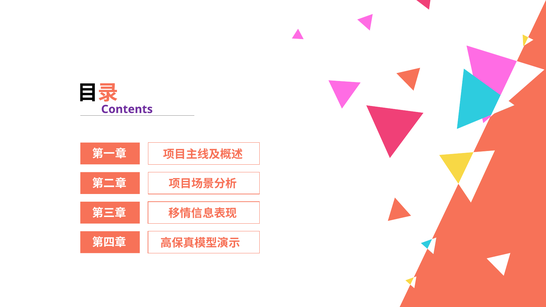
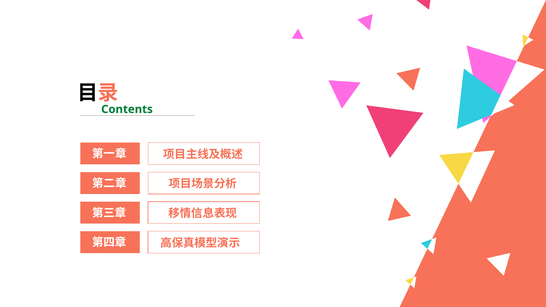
Contents colour: purple -> green (127, 109)
